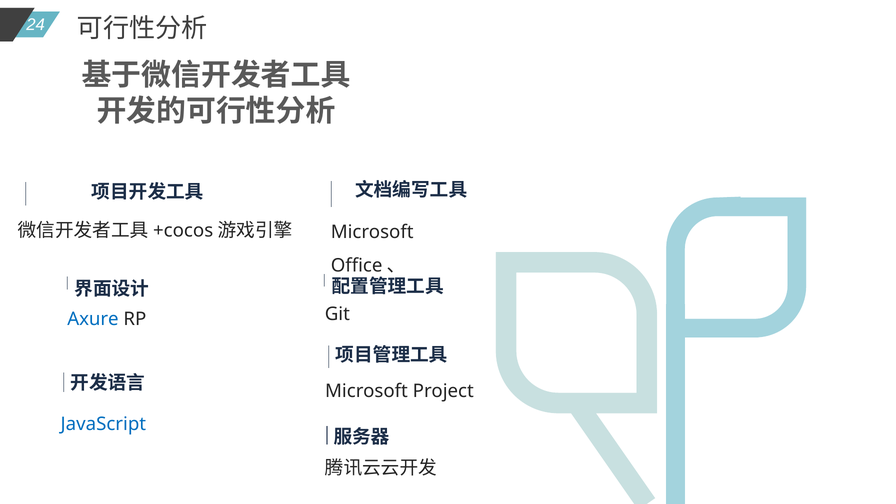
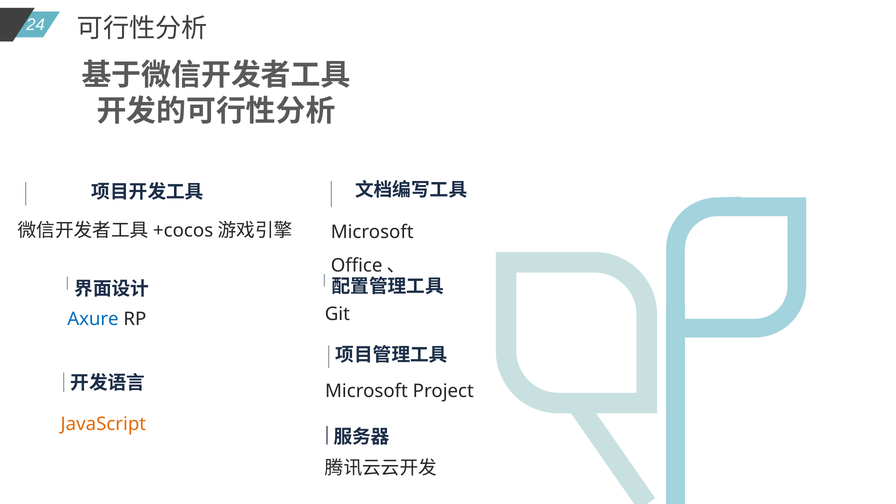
JavaScript colour: blue -> orange (103, 424)
